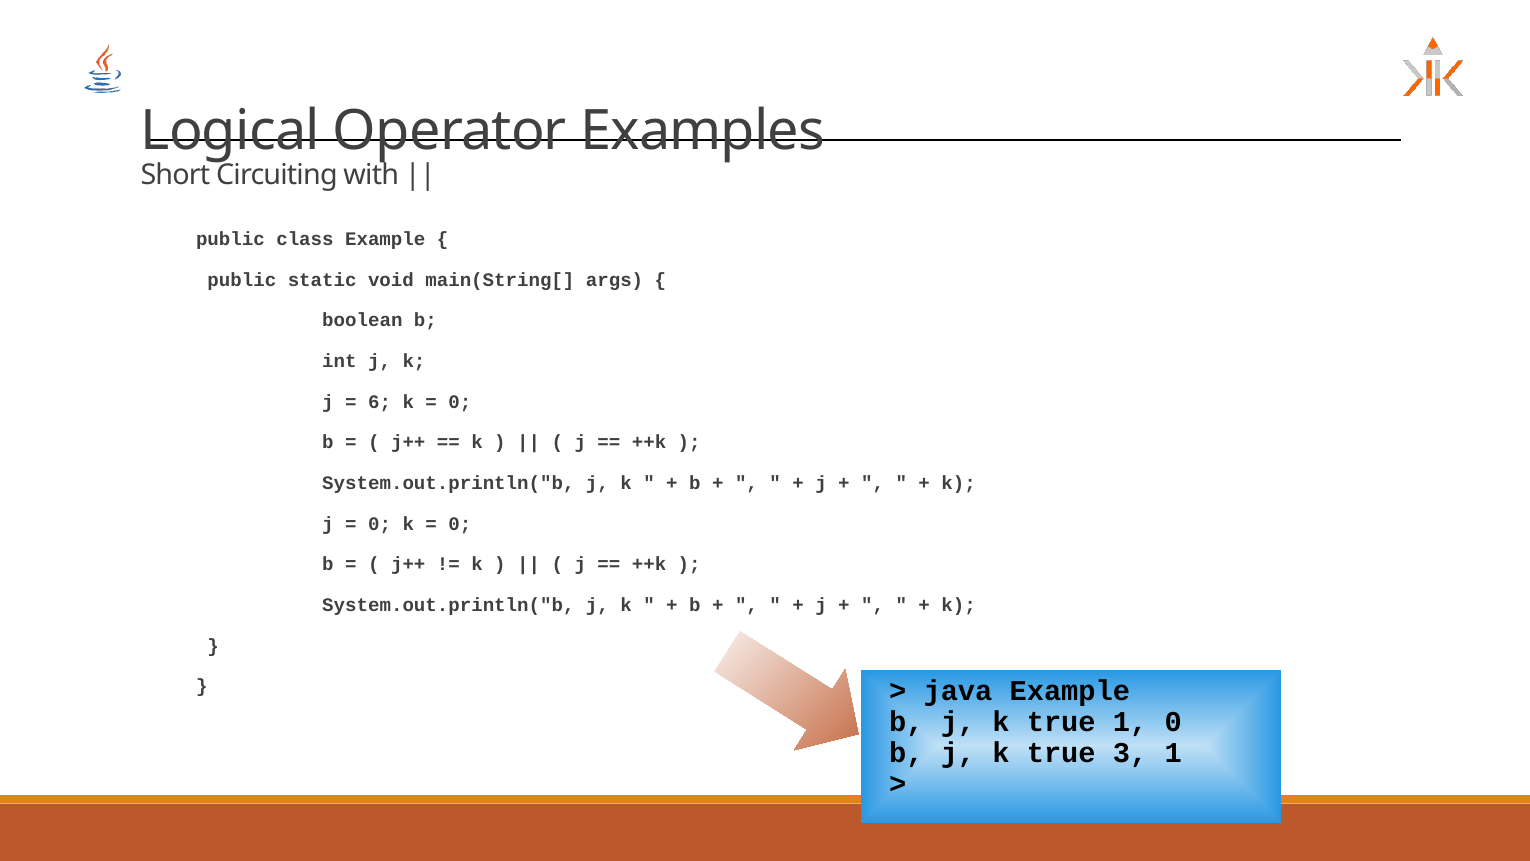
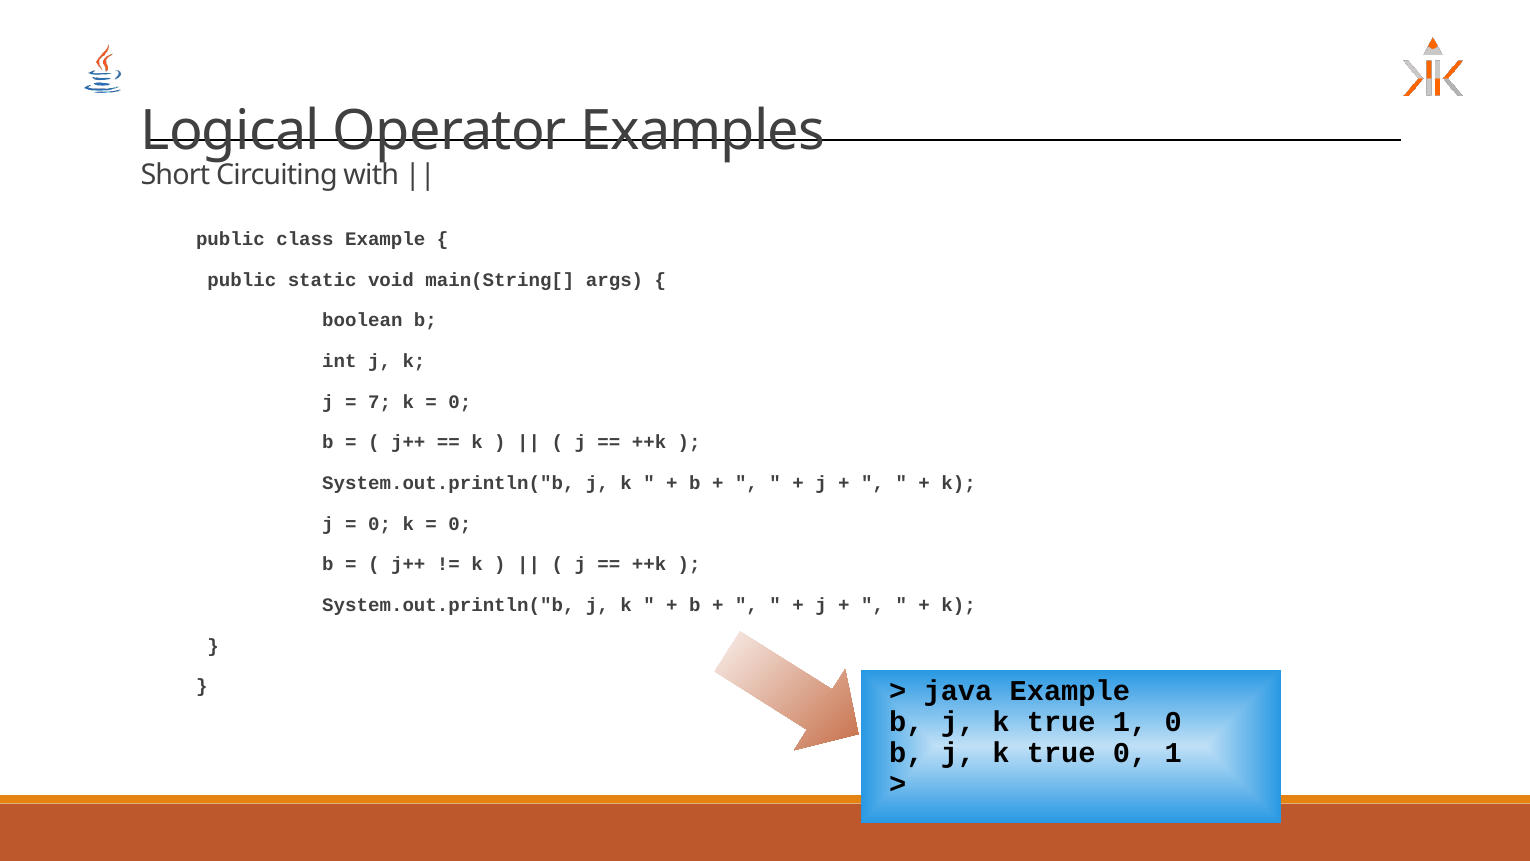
6: 6 -> 7 (380, 402)
true 3: 3 -> 0 (1130, 752)
